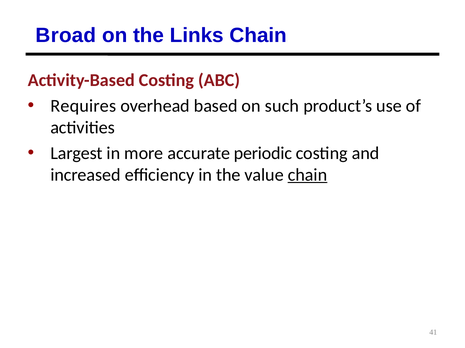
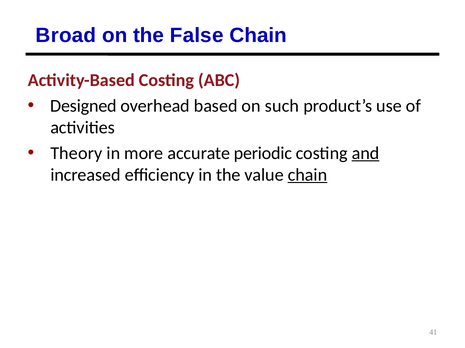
Links: Links -> False (197, 35)
Requires: Requires -> Designed (83, 106)
Largest: Largest -> Theory (76, 153)
and underline: none -> present (366, 153)
